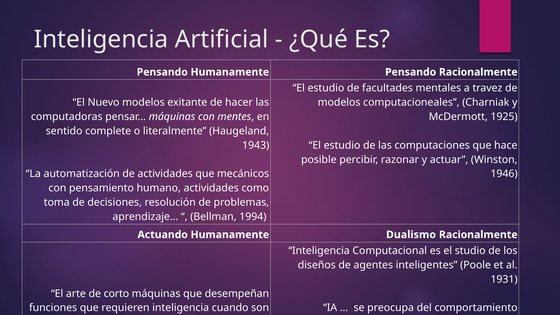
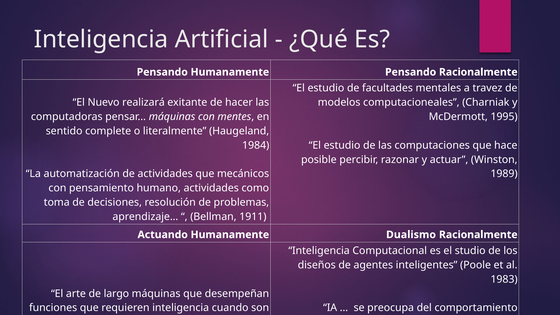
Nuevo modelos: modelos -> realizará (143, 102)
1925: 1925 -> 1995 (504, 117)
1943: 1943 -> 1984 (256, 145)
1946: 1946 -> 1989 (504, 174)
1994: 1994 -> 1911 (253, 217)
1931: 1931 -> 1983 (504, 279)
corto: corto -> largo (116, 294)
